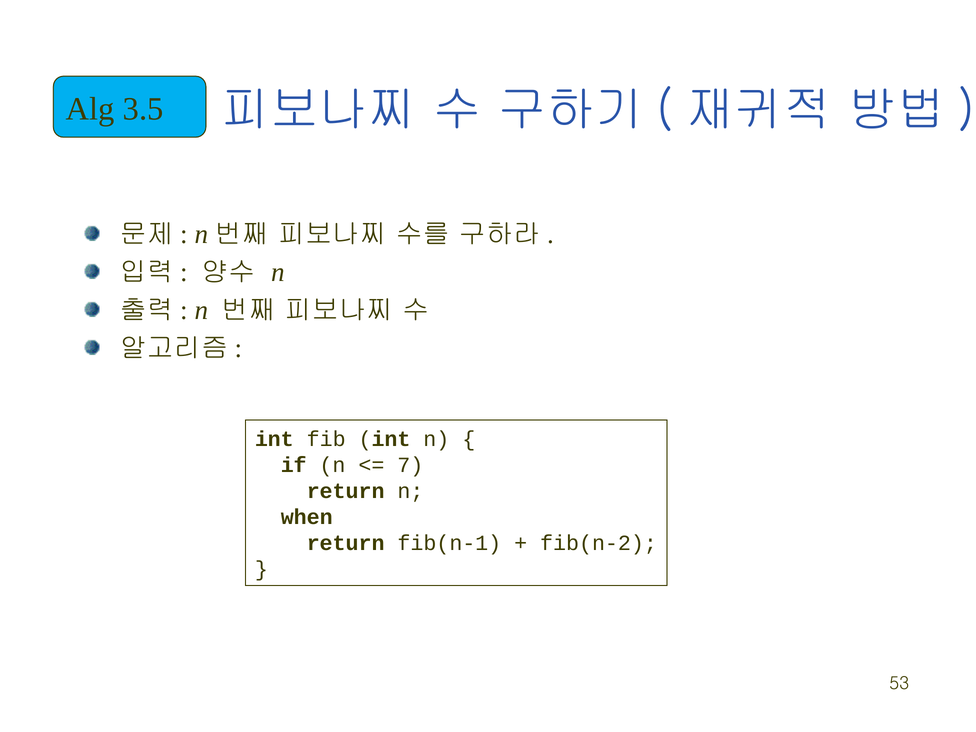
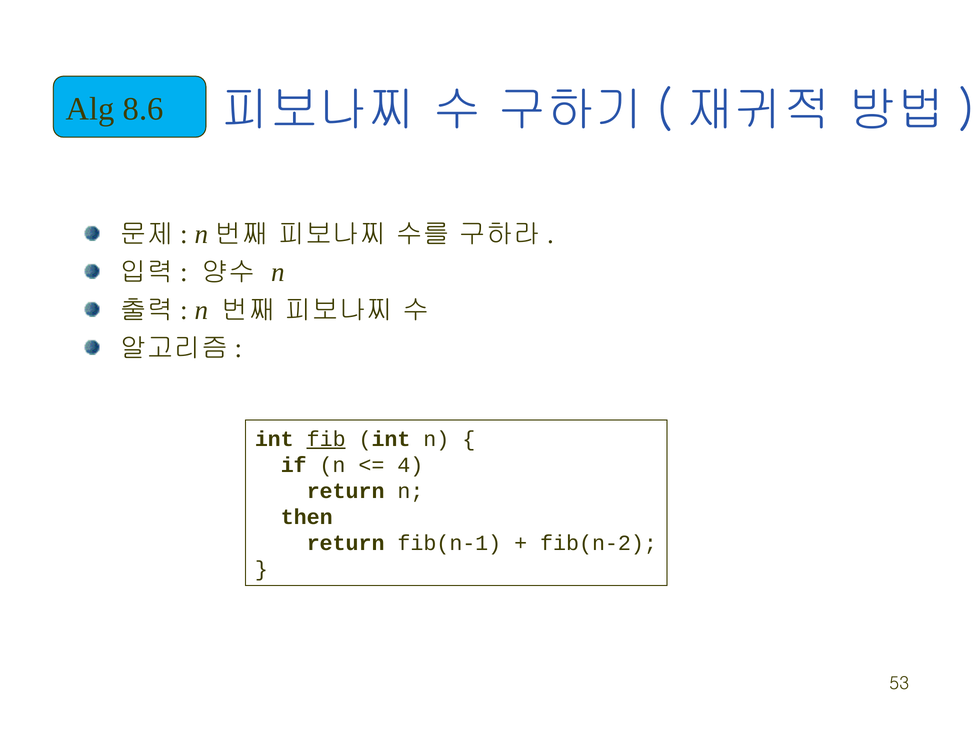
3.5: 3.5 -> 8.6 (143, 109)
fib underline: none -> present (326, 439)
7: 7 -> 4 (410, 465)
when: when -> then (307, 517)
